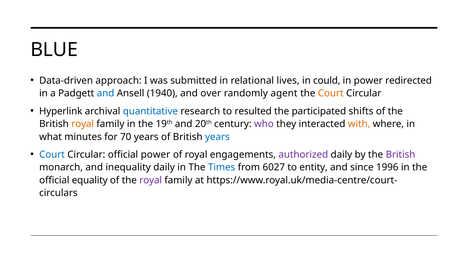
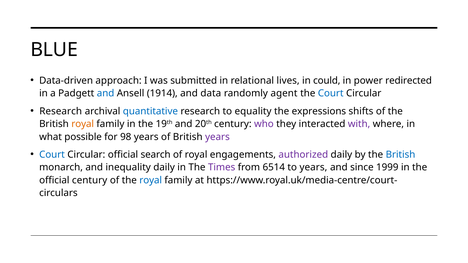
1940: 1940 -> 1914 (162, 93)
over: over -> data (211, 93)
Court colour: orange -> blue (331, 93)
Hyperlink: Hyperlink -> Research (61, 111)
resulted: resulted -> equality (253, 111)
participated: participated -> expressions (319, 111)
with colour: orange -> purple (359, 124)
minutes: minutes -> possible (83, 137)
70: 70 -> 98 (126, 137)
years colour: blue -> purple (217, 137)
official power: power -> search (156, 155)
British colour: purple -> blue (401, 155)
Times colour: blue -> purple (222, 168)
6027: 6027 -> 6514 (274, 168)
to entity: entity -> years (313, 168)
1996: 1996 -> 1999 (387, 168)
official equality: equality -> century (90, 180)
royal colour: purple -> blue (151, 180)
